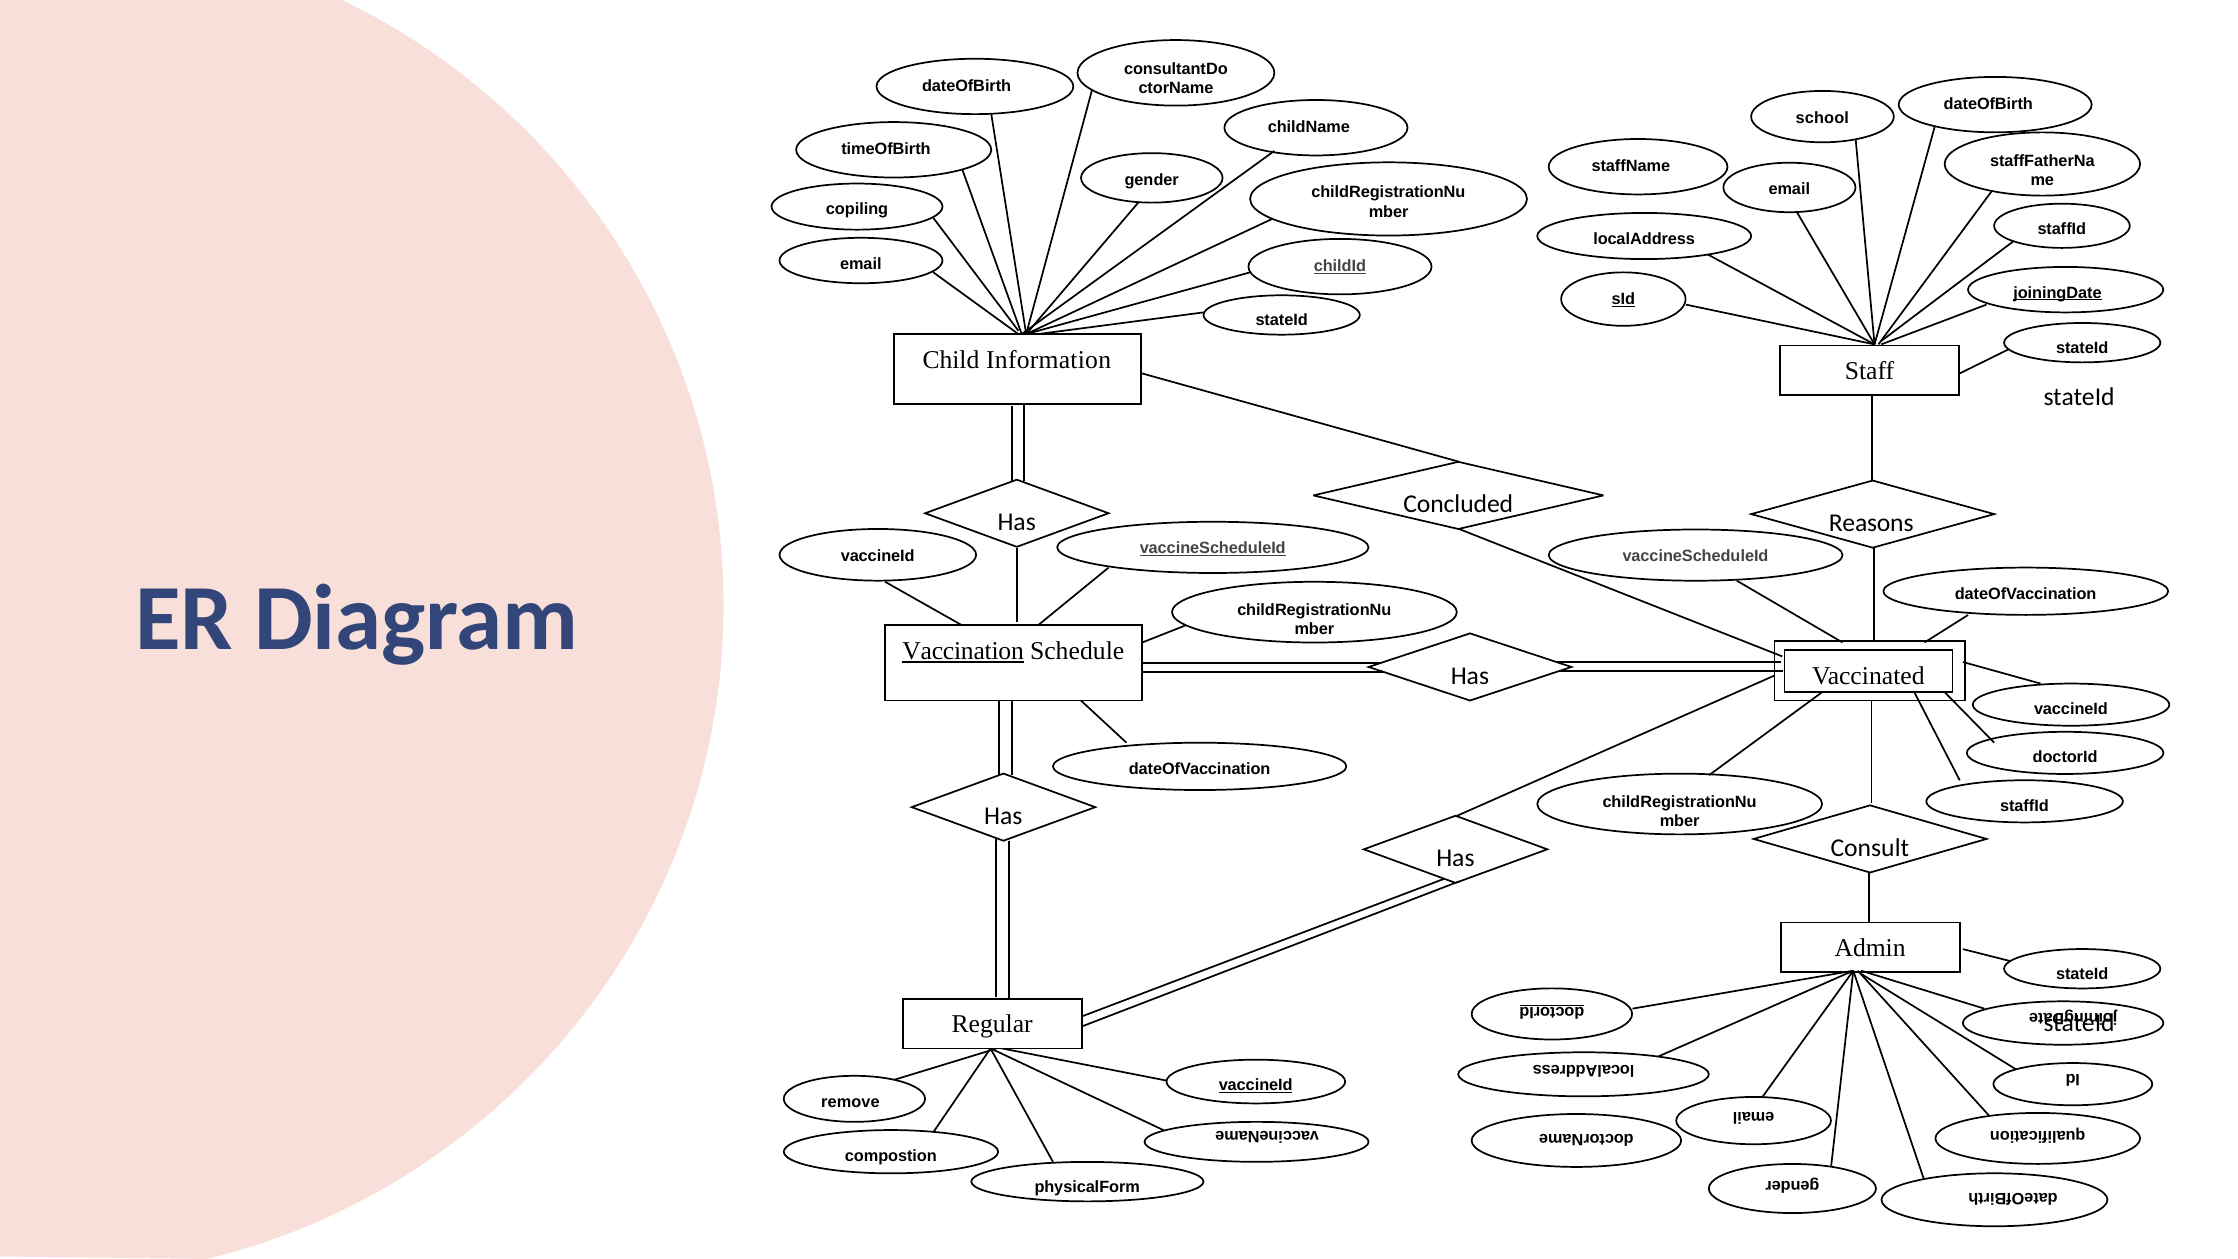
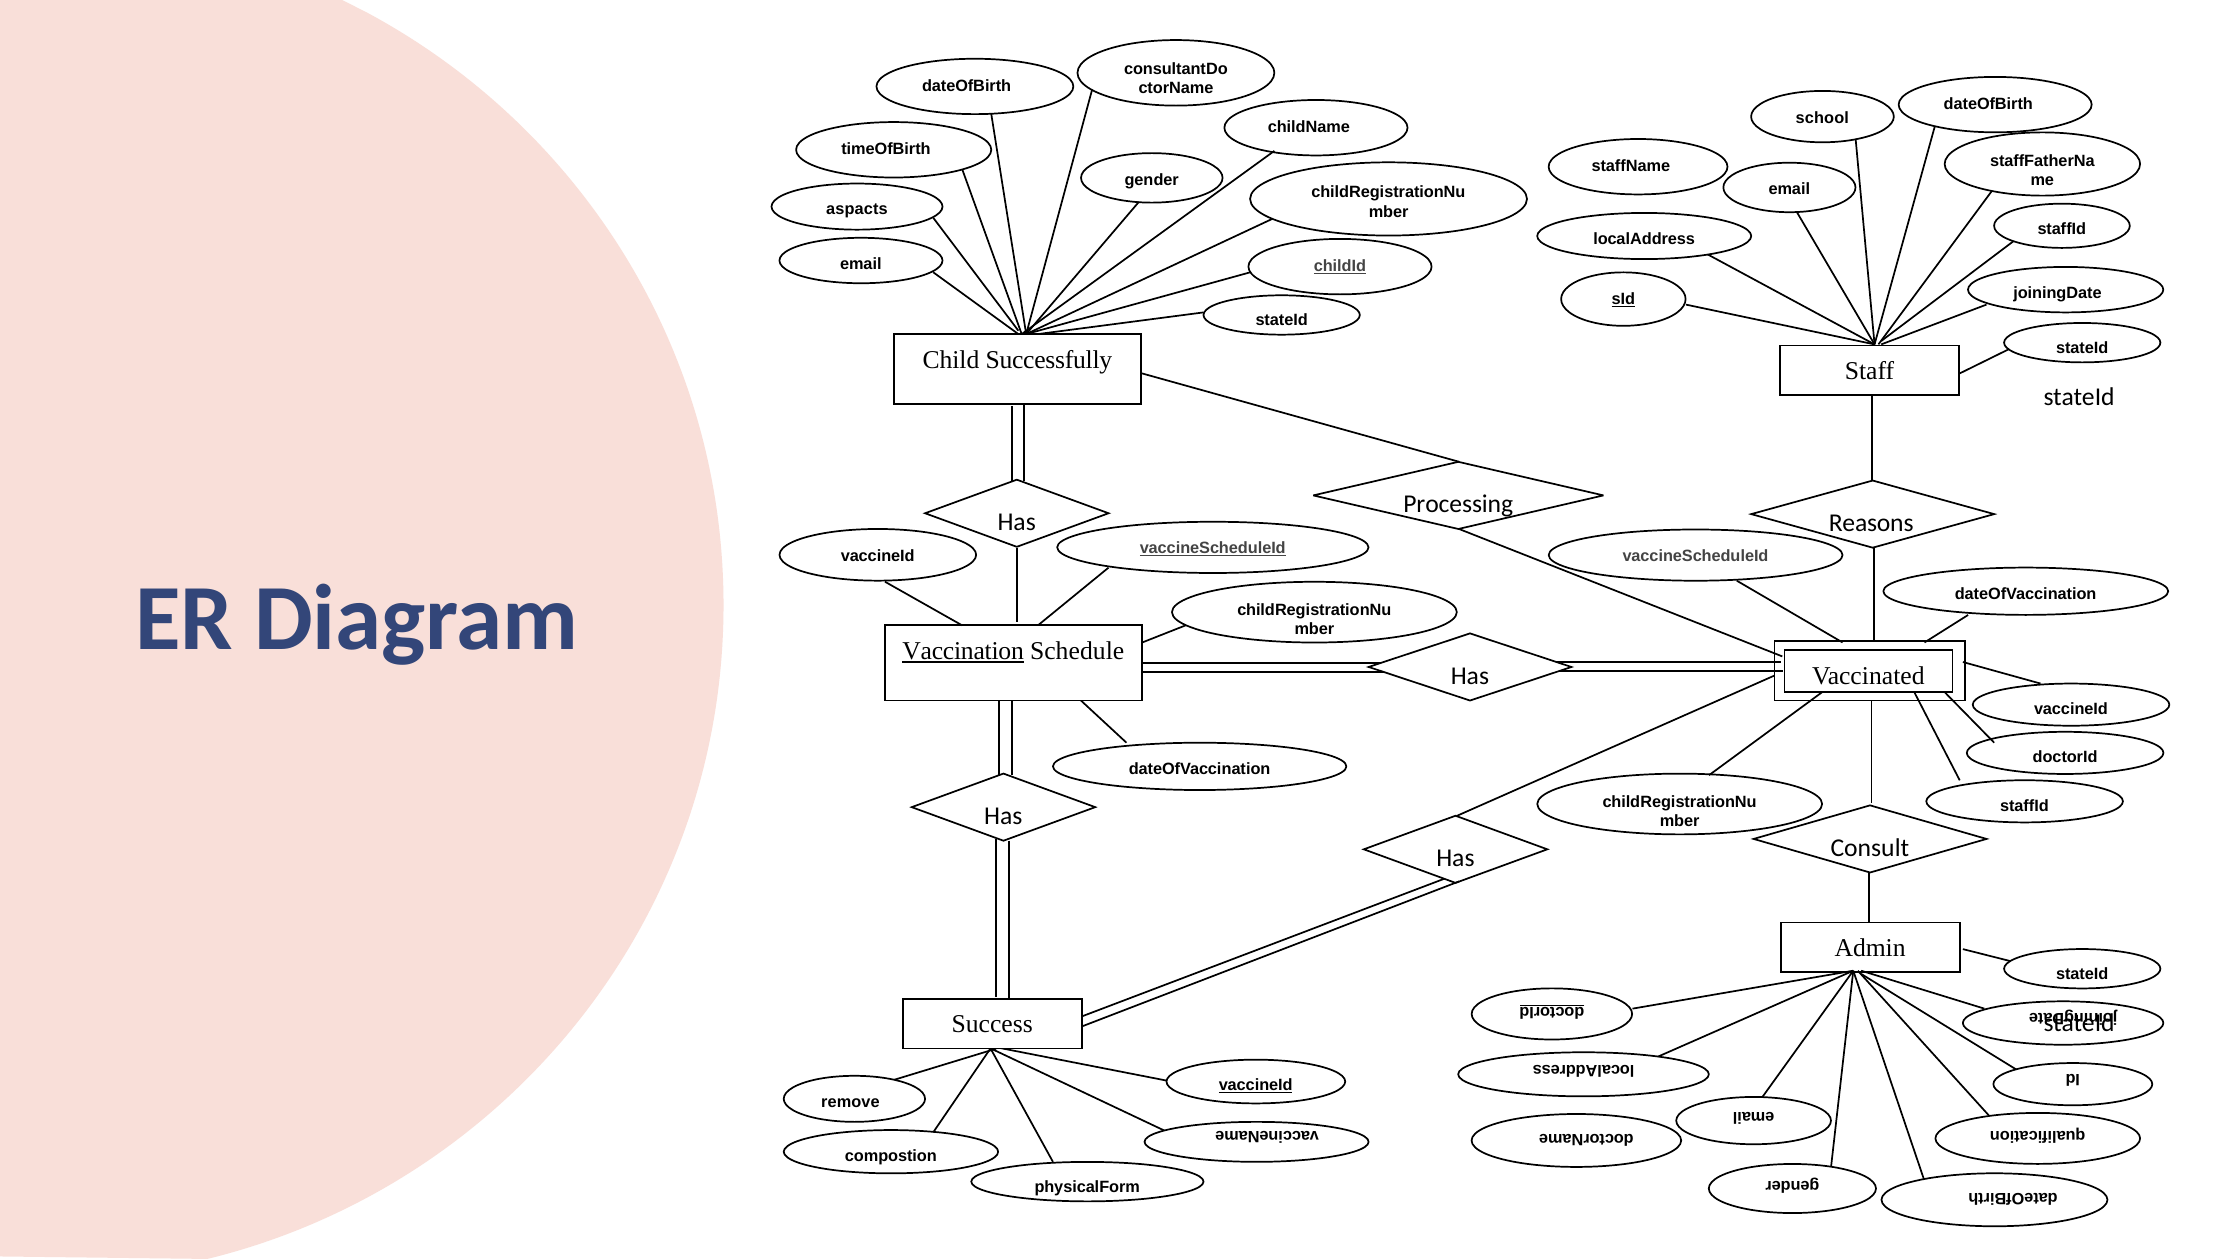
copiling: copiling -> aspacts (857, 210)
joiningDate underline: present -> none (2057, 293)
Information: Information -> Successfully (1049, 360)
Concluded: Concluded -> Processing (1458, 504)
Regular: Regular -> Success (992, 1024)
